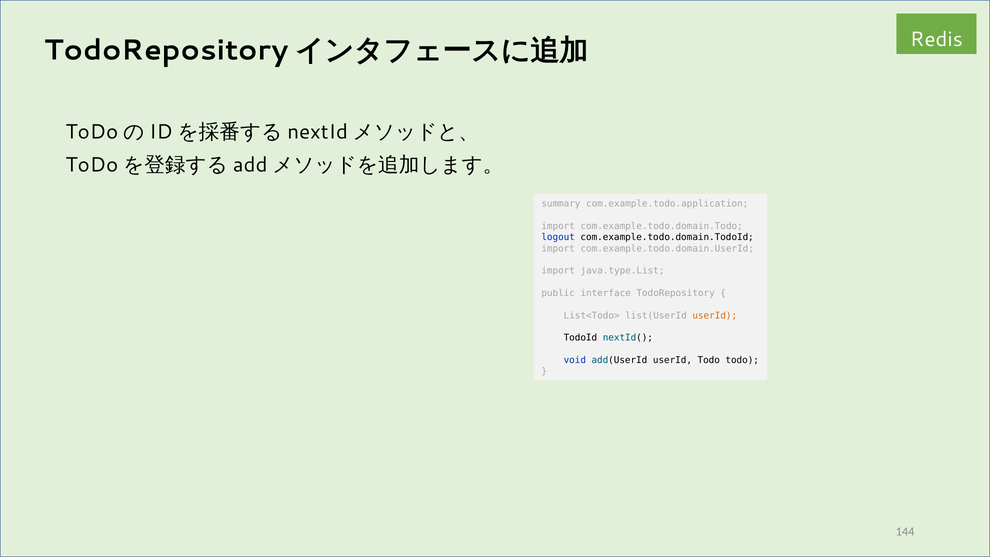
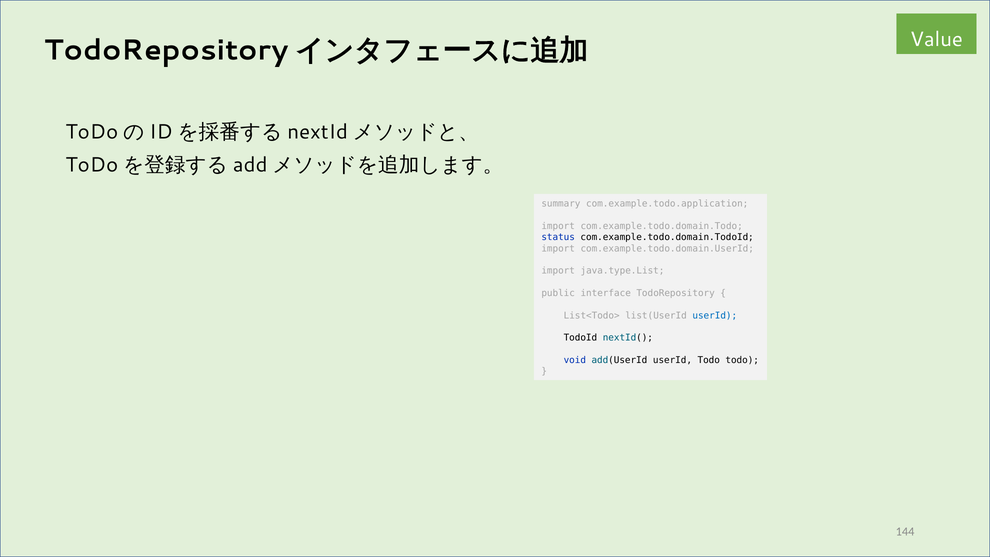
Redis: Redis -> Value (936, 39)
logout: logout -> status (558, 237)
userId colour: orange -> blue (715, 315)
